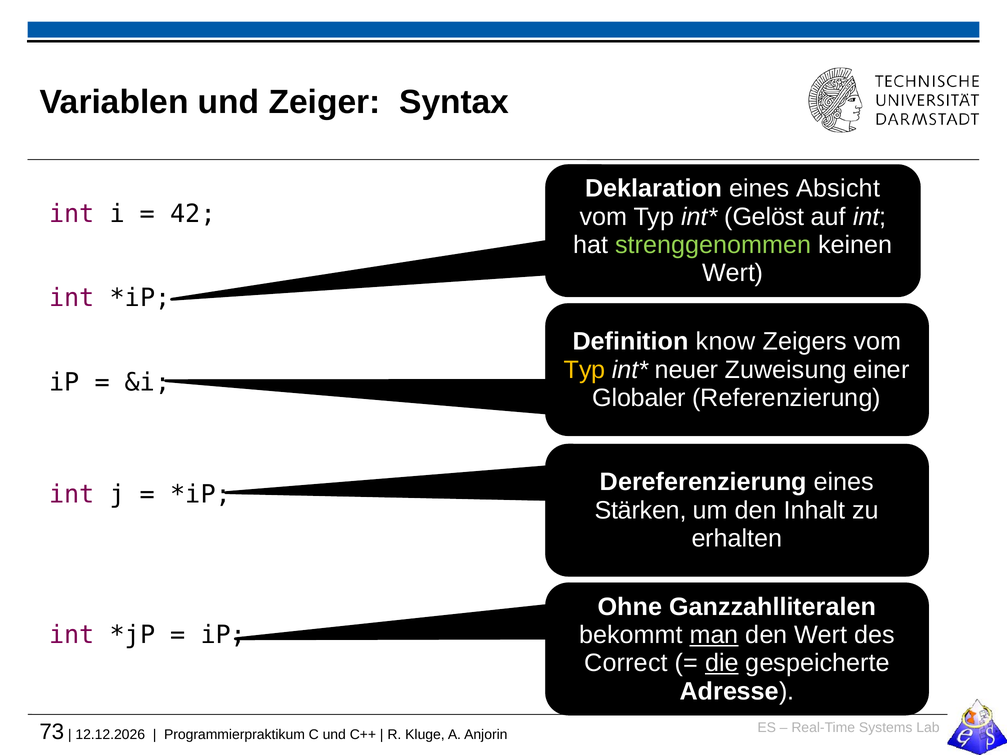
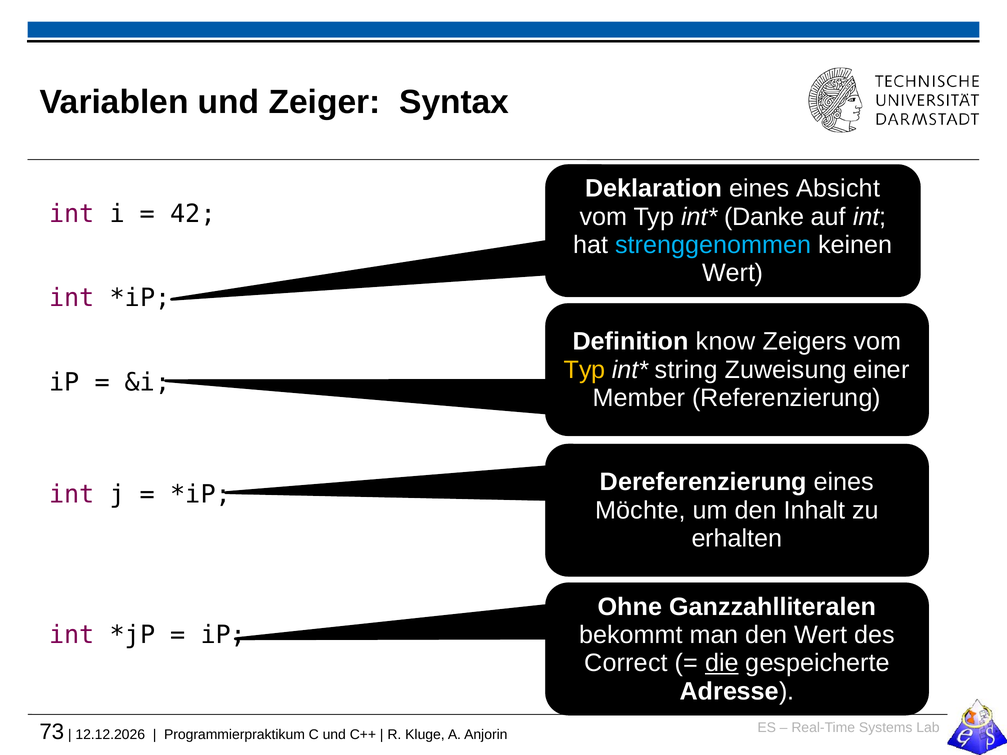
Gelöst: Gelöst -> Danke (764, 217)
strenggenommen colour: light green -> light blue (713, 245)
neuer: neuer -> string (686, 370)
Globaler: Globaler -> Member (639, 398)
Stärken: Stärken -> Möchte (640, 510)
man underline: present -> none (714, 635)
